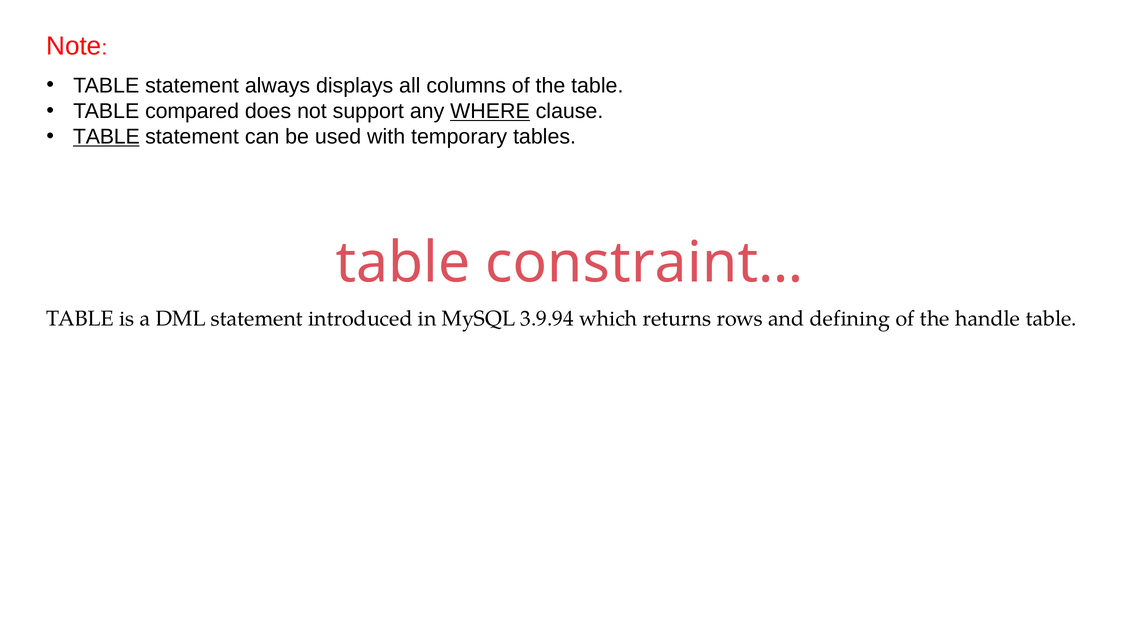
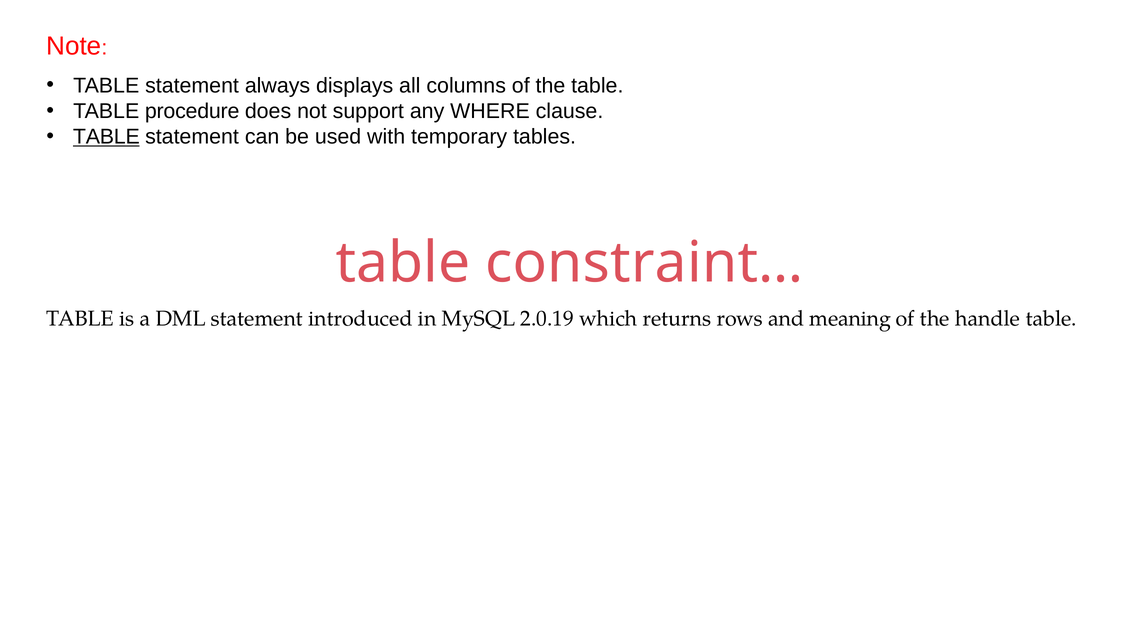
compared: compared -> procedure (192, 111)
WHERE underline: present -> none (490, 111)
3.9.94: 3.9.94 -> 2.0.19 (547, 319)
defining: defining -> meaning (850, 319)
